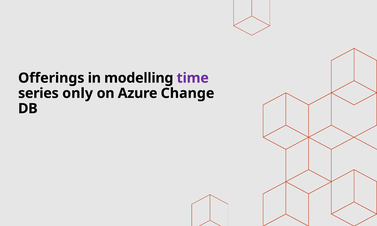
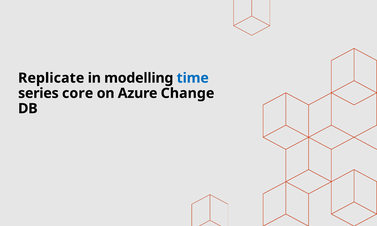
Offerings: Offerings -> Replicate (51, 78)
time colour: purple -> blue (193, 78)
only: only -> core (78, 93)
